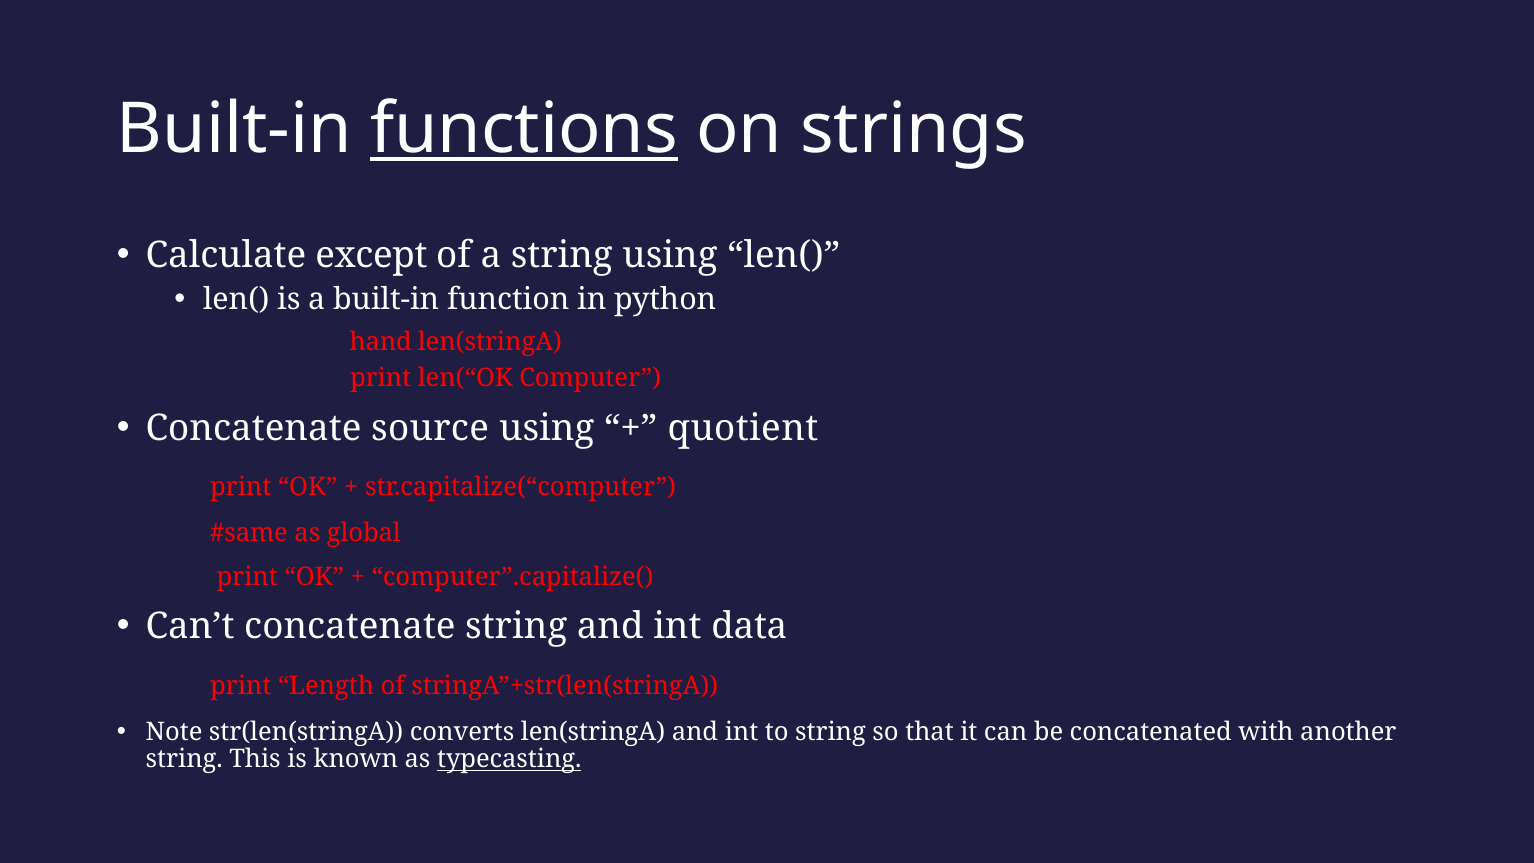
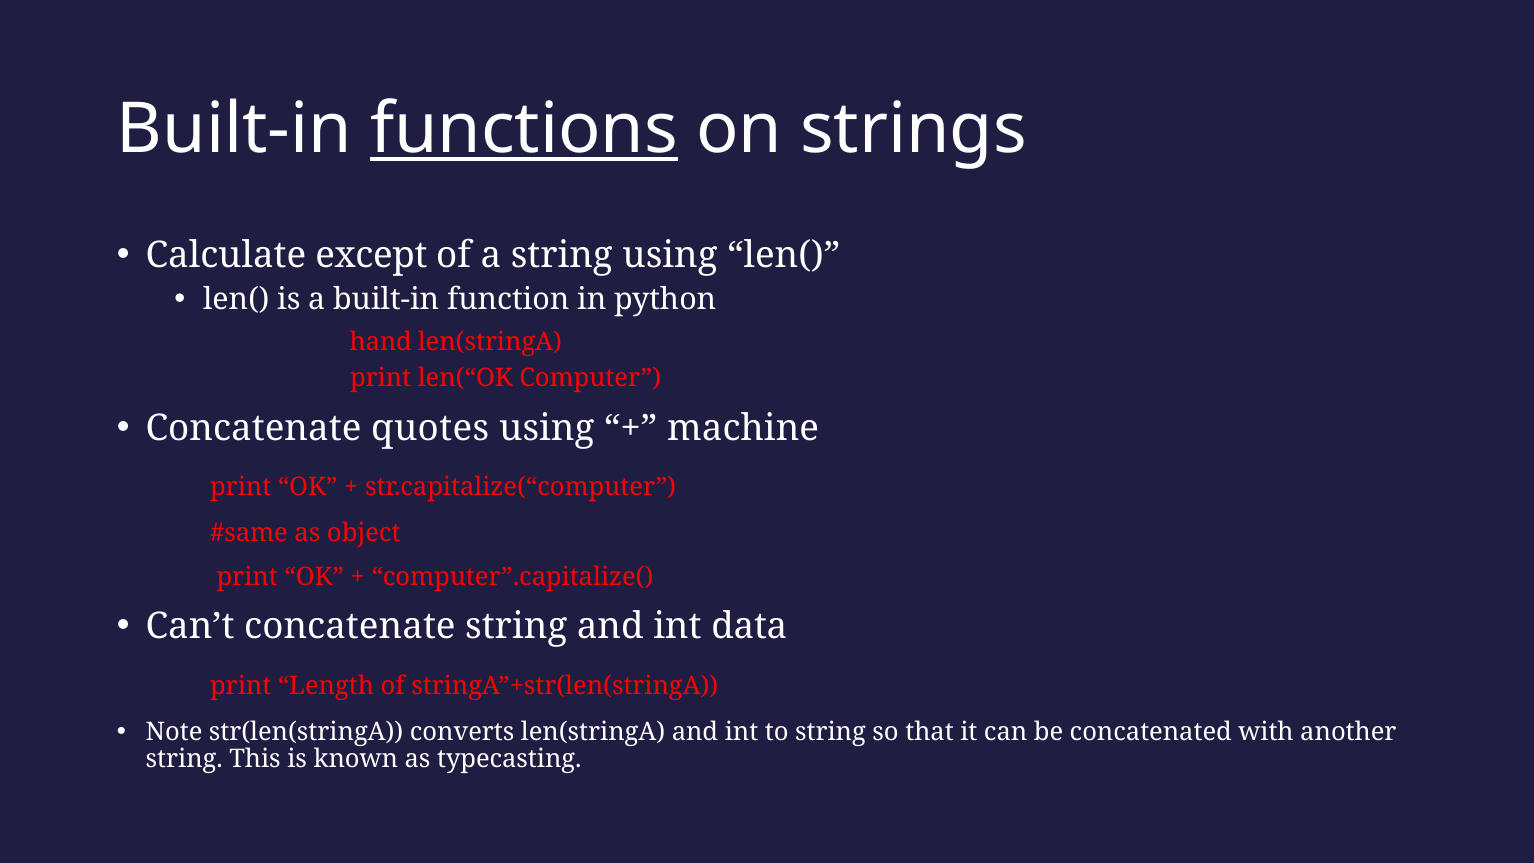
source: source -> quotes (430, 428)
quotient: quotient -> machine (743, 428)
global: global -> object (364, 533)
typecasting underline: present -> none (509, 759)
